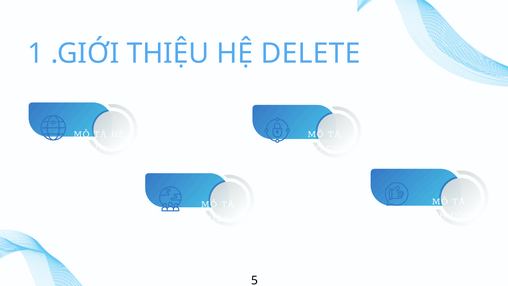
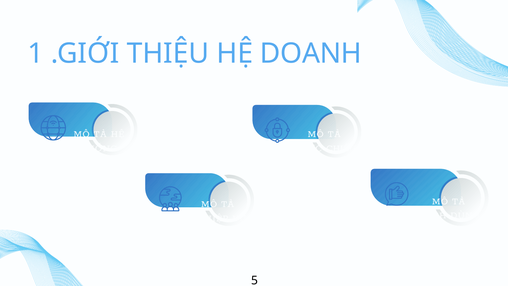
DELETE: DELETE -> DOANH (311, 53)
